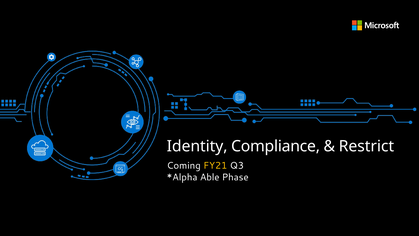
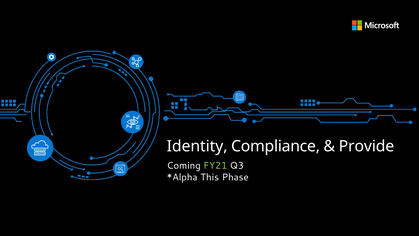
Restrict: Restrict -> Provide (366, 146)
FY21 colour: yellow -> light green (215, 165)
Able: Able -> This (210, 177)
